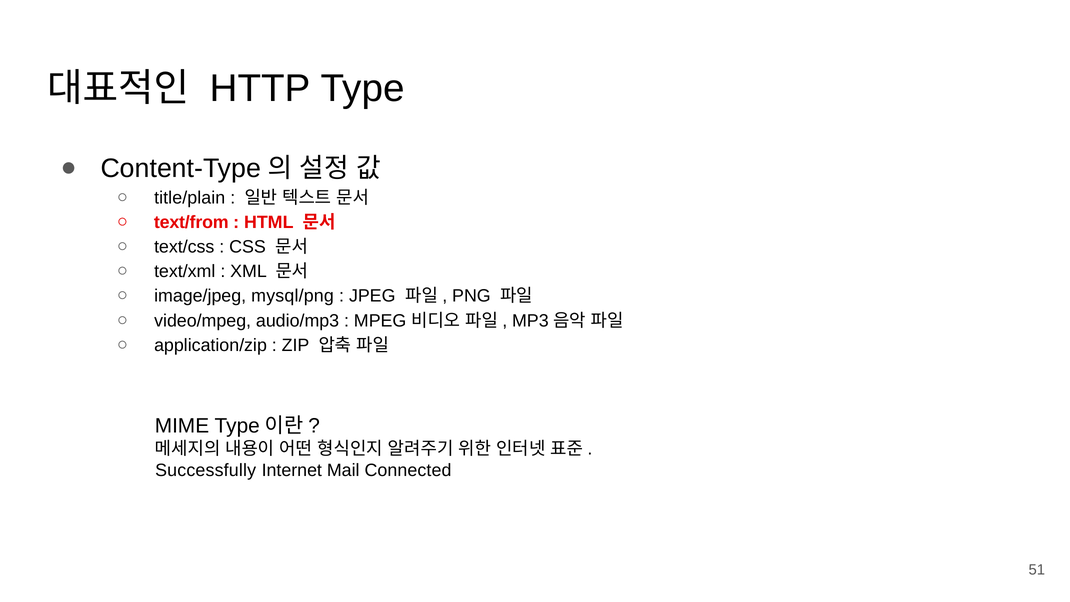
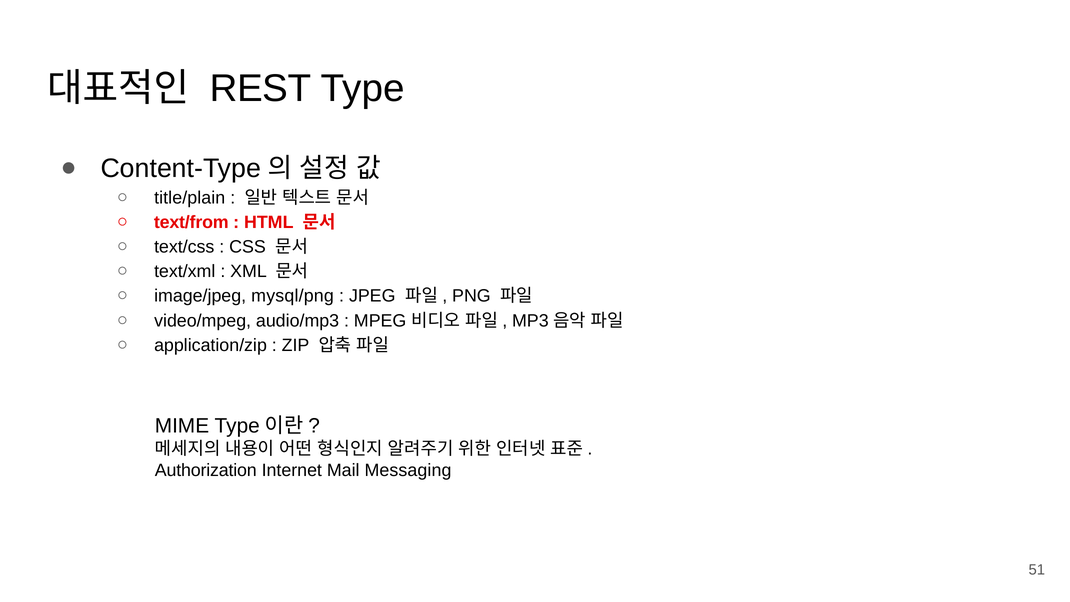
HTTP: HTTP -> REST (260, 89)
Successfully: Successfully -> Authorization (206, 470)
Connected: Connected -> Messaging (408, 470)
